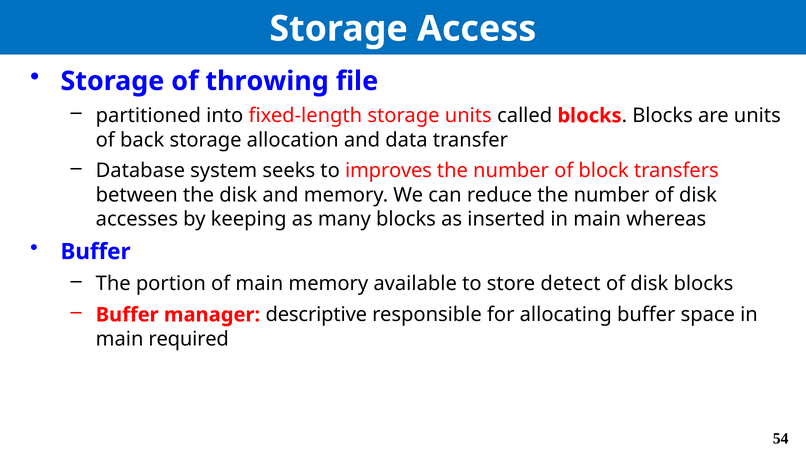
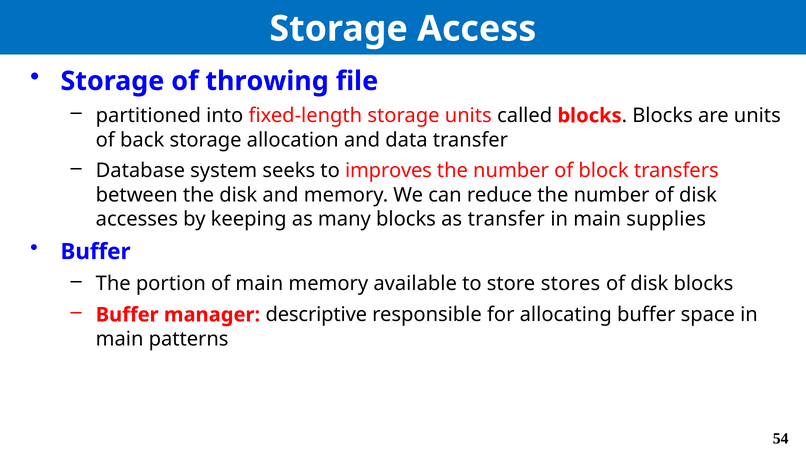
as inserted: inserted -> transfer (506, 219)
whereas: whereas -> supplies (666, 219)
detect: detect -> stores (571, 283)
required: required -> patterns (189, 339)
